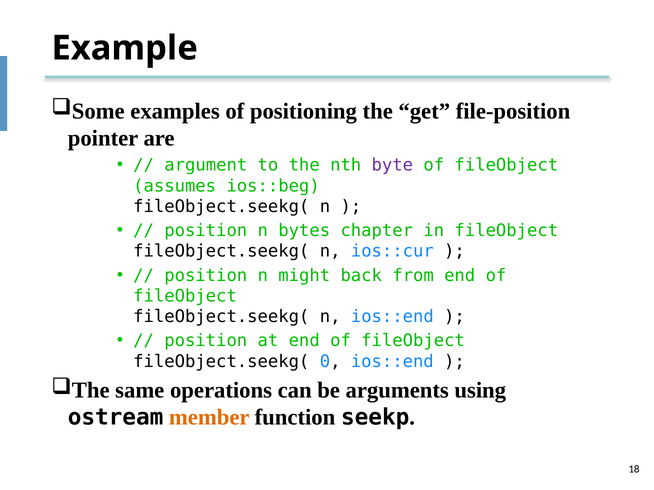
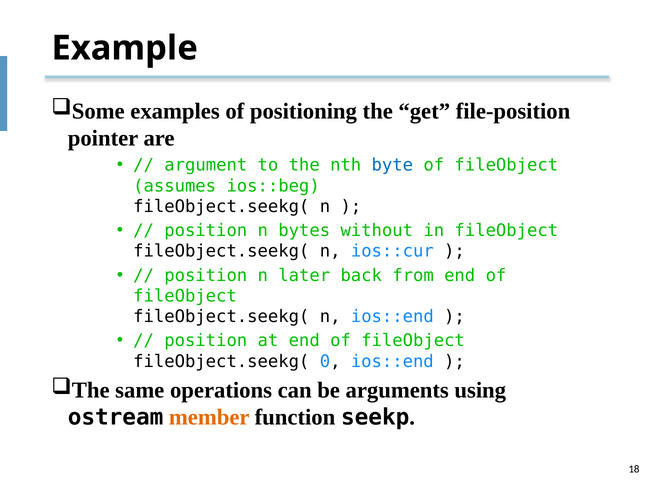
byte colour: purple -> blue (392, 165)
chapter: chapter -> without (377, 231)
might: might -> later (304, 276)
